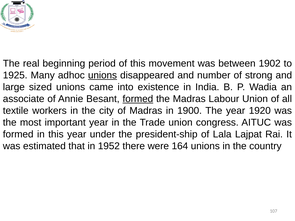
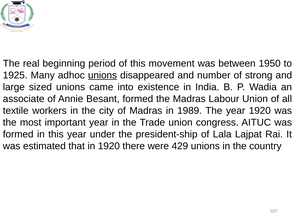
1902: 1902 -> 1950 (270, 64)
formed underline: present -> none (138, 99)
1900: 1900 -> 1989 (190, 111)
in 1952: 1952 -> 1920 (109, 146)
164: 164 -> 429 (180, 146)
